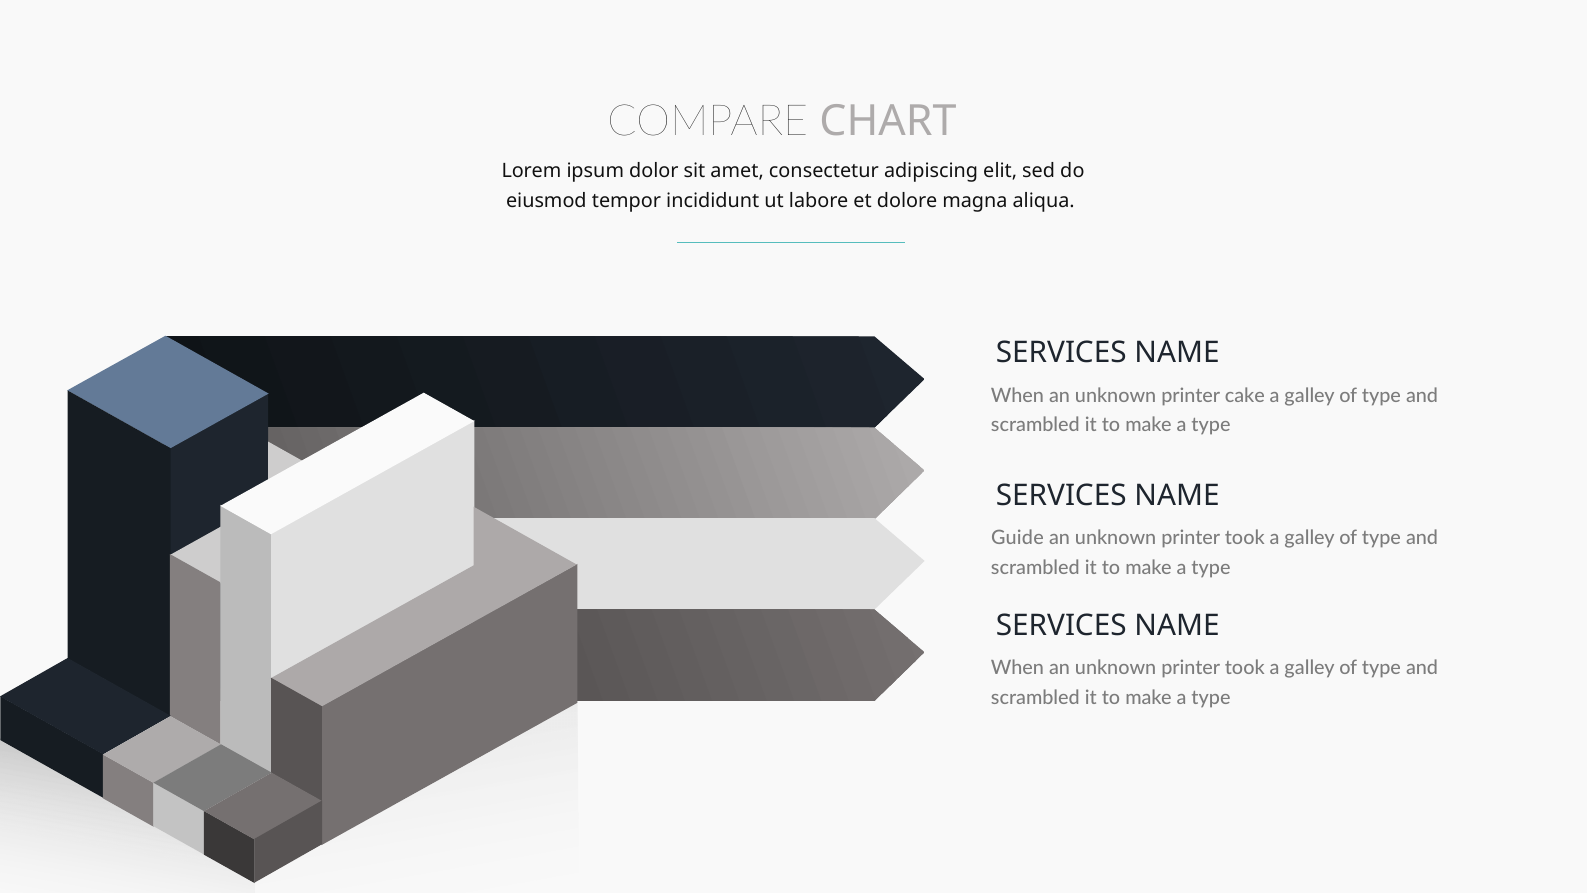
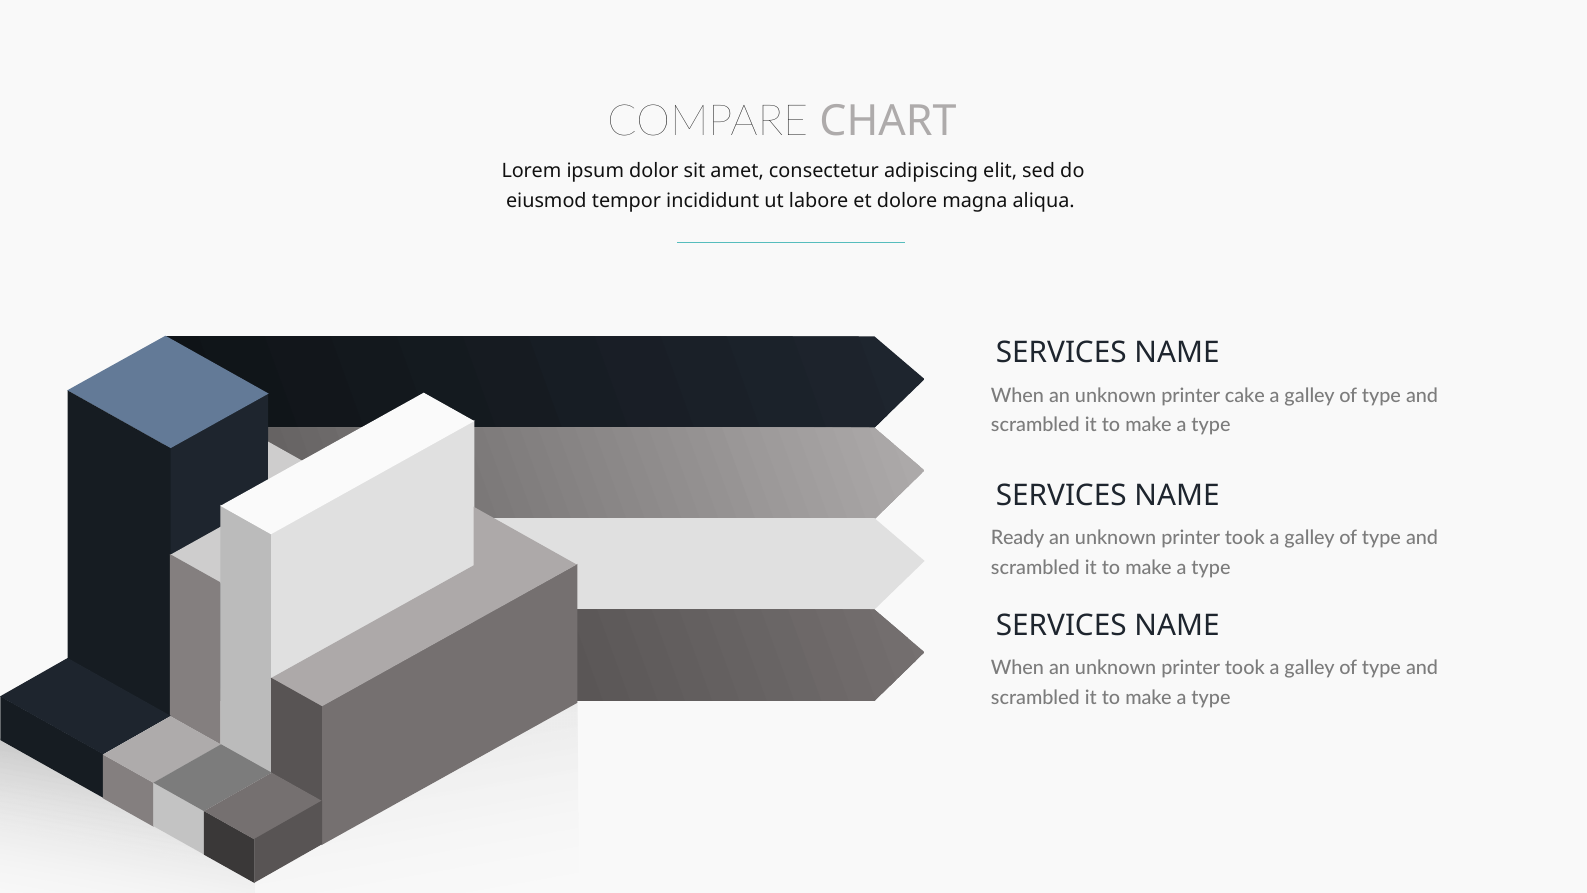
Guide: Guide -> Ready (1018, 538)
